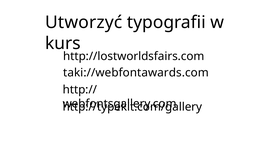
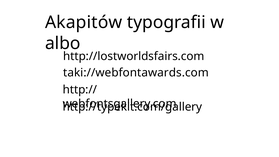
Utworzyć: Utworzyć -> Akapitów (84, 22)
kurs: kurs -> albo (63, 43)
